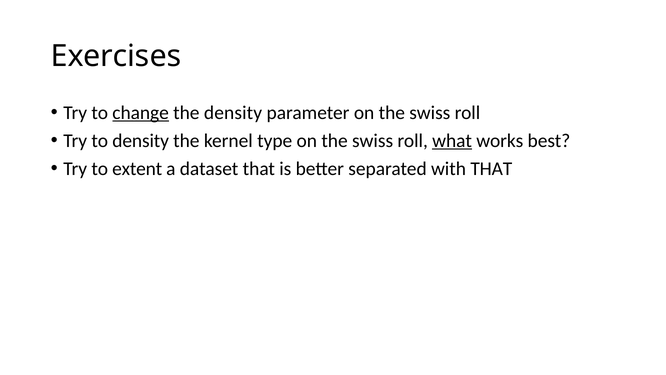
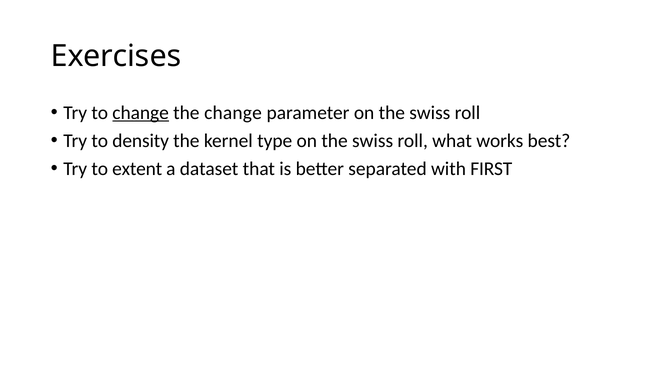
the density: density -> change (233, 113)
what underline: present -> none (452, 141)
with THAT: THAT -> FIRST (491, 168)
